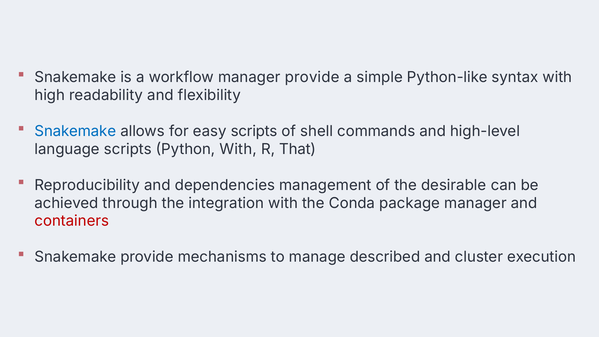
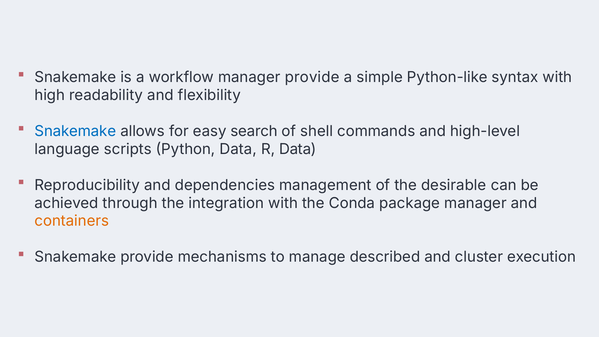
easy scripts: scripts -> search (254, 131)
Python With: With -> Data (238, 149)
R That: That -> Data (298, 149)
containers colour: red -> orange (72, 221)
